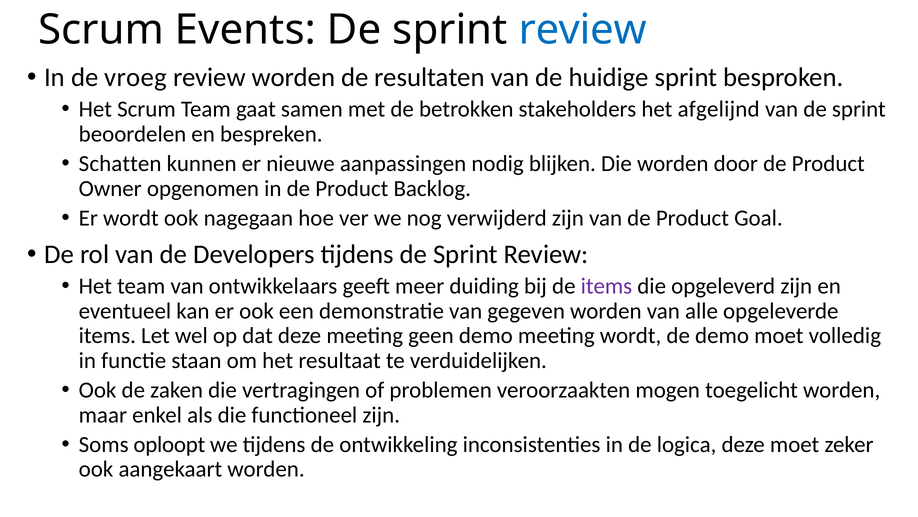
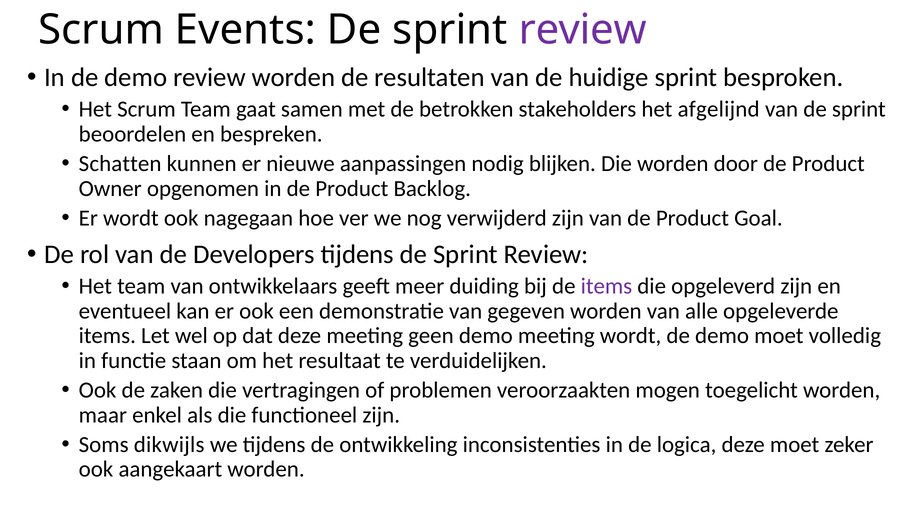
review colour: blue -> purple (583, 30)
In de vroeg: vroeg -> demo (136, 77)
oploopt: oploopt -> dikwijls (169, 444)
